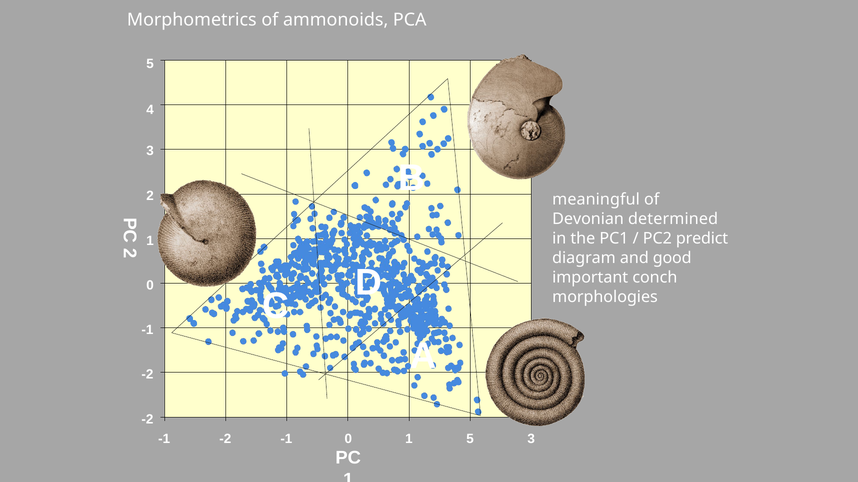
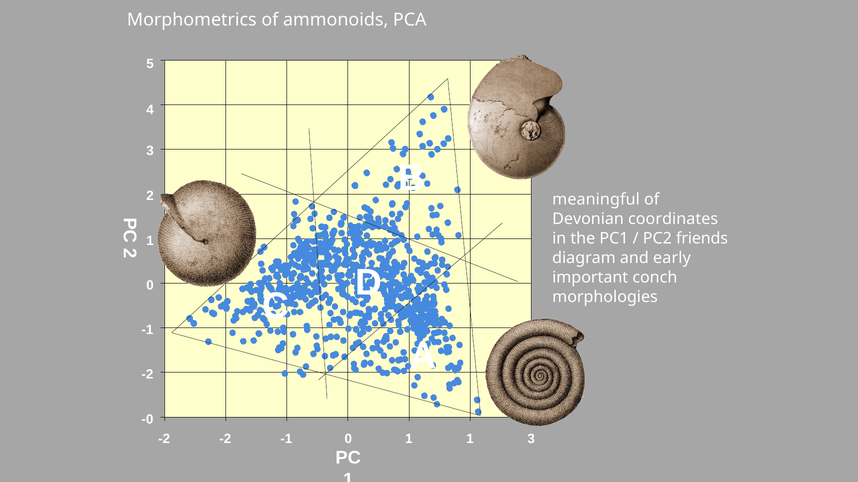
determined: determined -> coordinates (673, 219)
predict: predict -> friends (702, 239)
good: good -> early (672, 258)
-2: -2 -> -0 (147, 420)
-1: -1 -> -2 (164, 439)
1 5: 5 -> 1 (470, 439)
